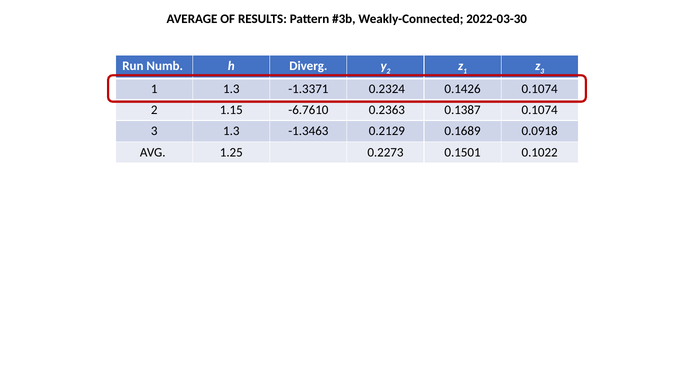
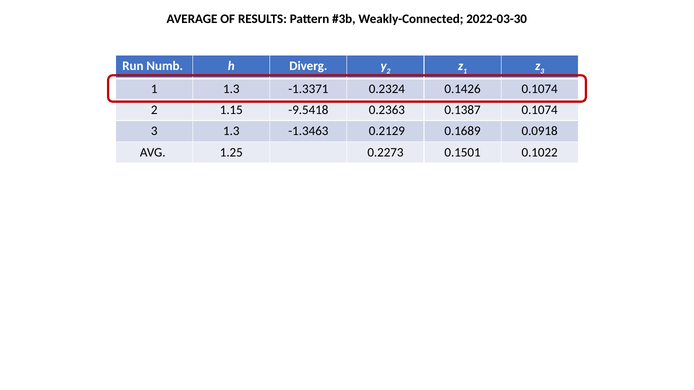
-6.7610: -6.7610 -> -9.5418 (308, 110)
